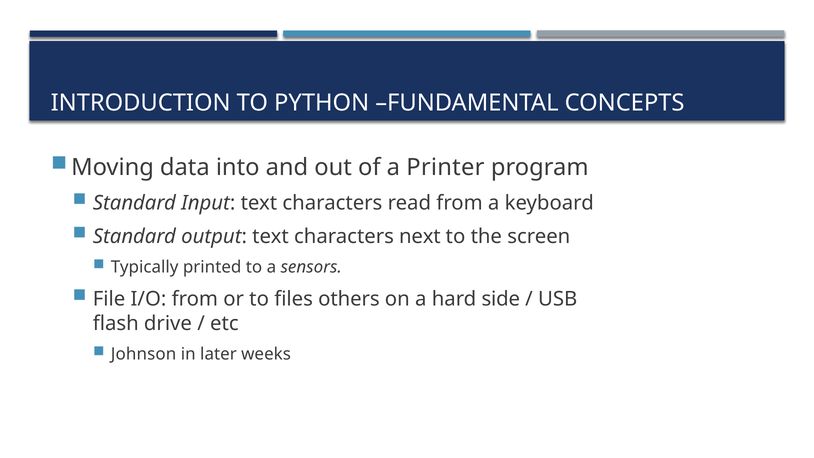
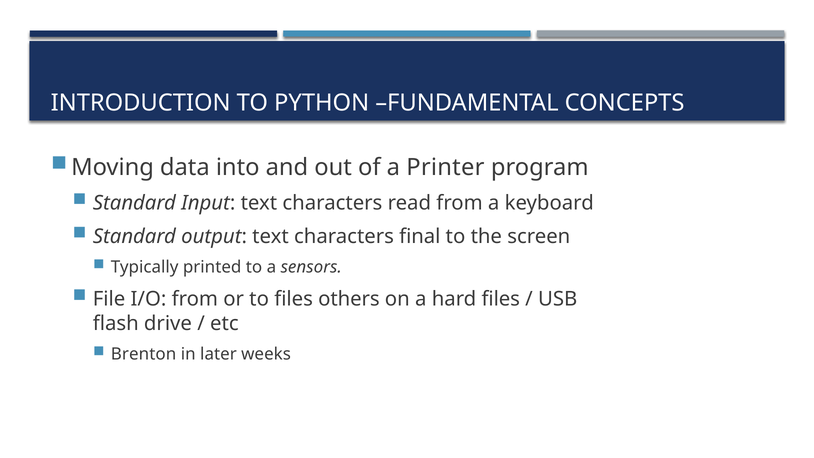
next: next -> final (420, 236)
hard side: side -> files (501, 299)
Johnson: Johnson -> Brenton (144, 354)
